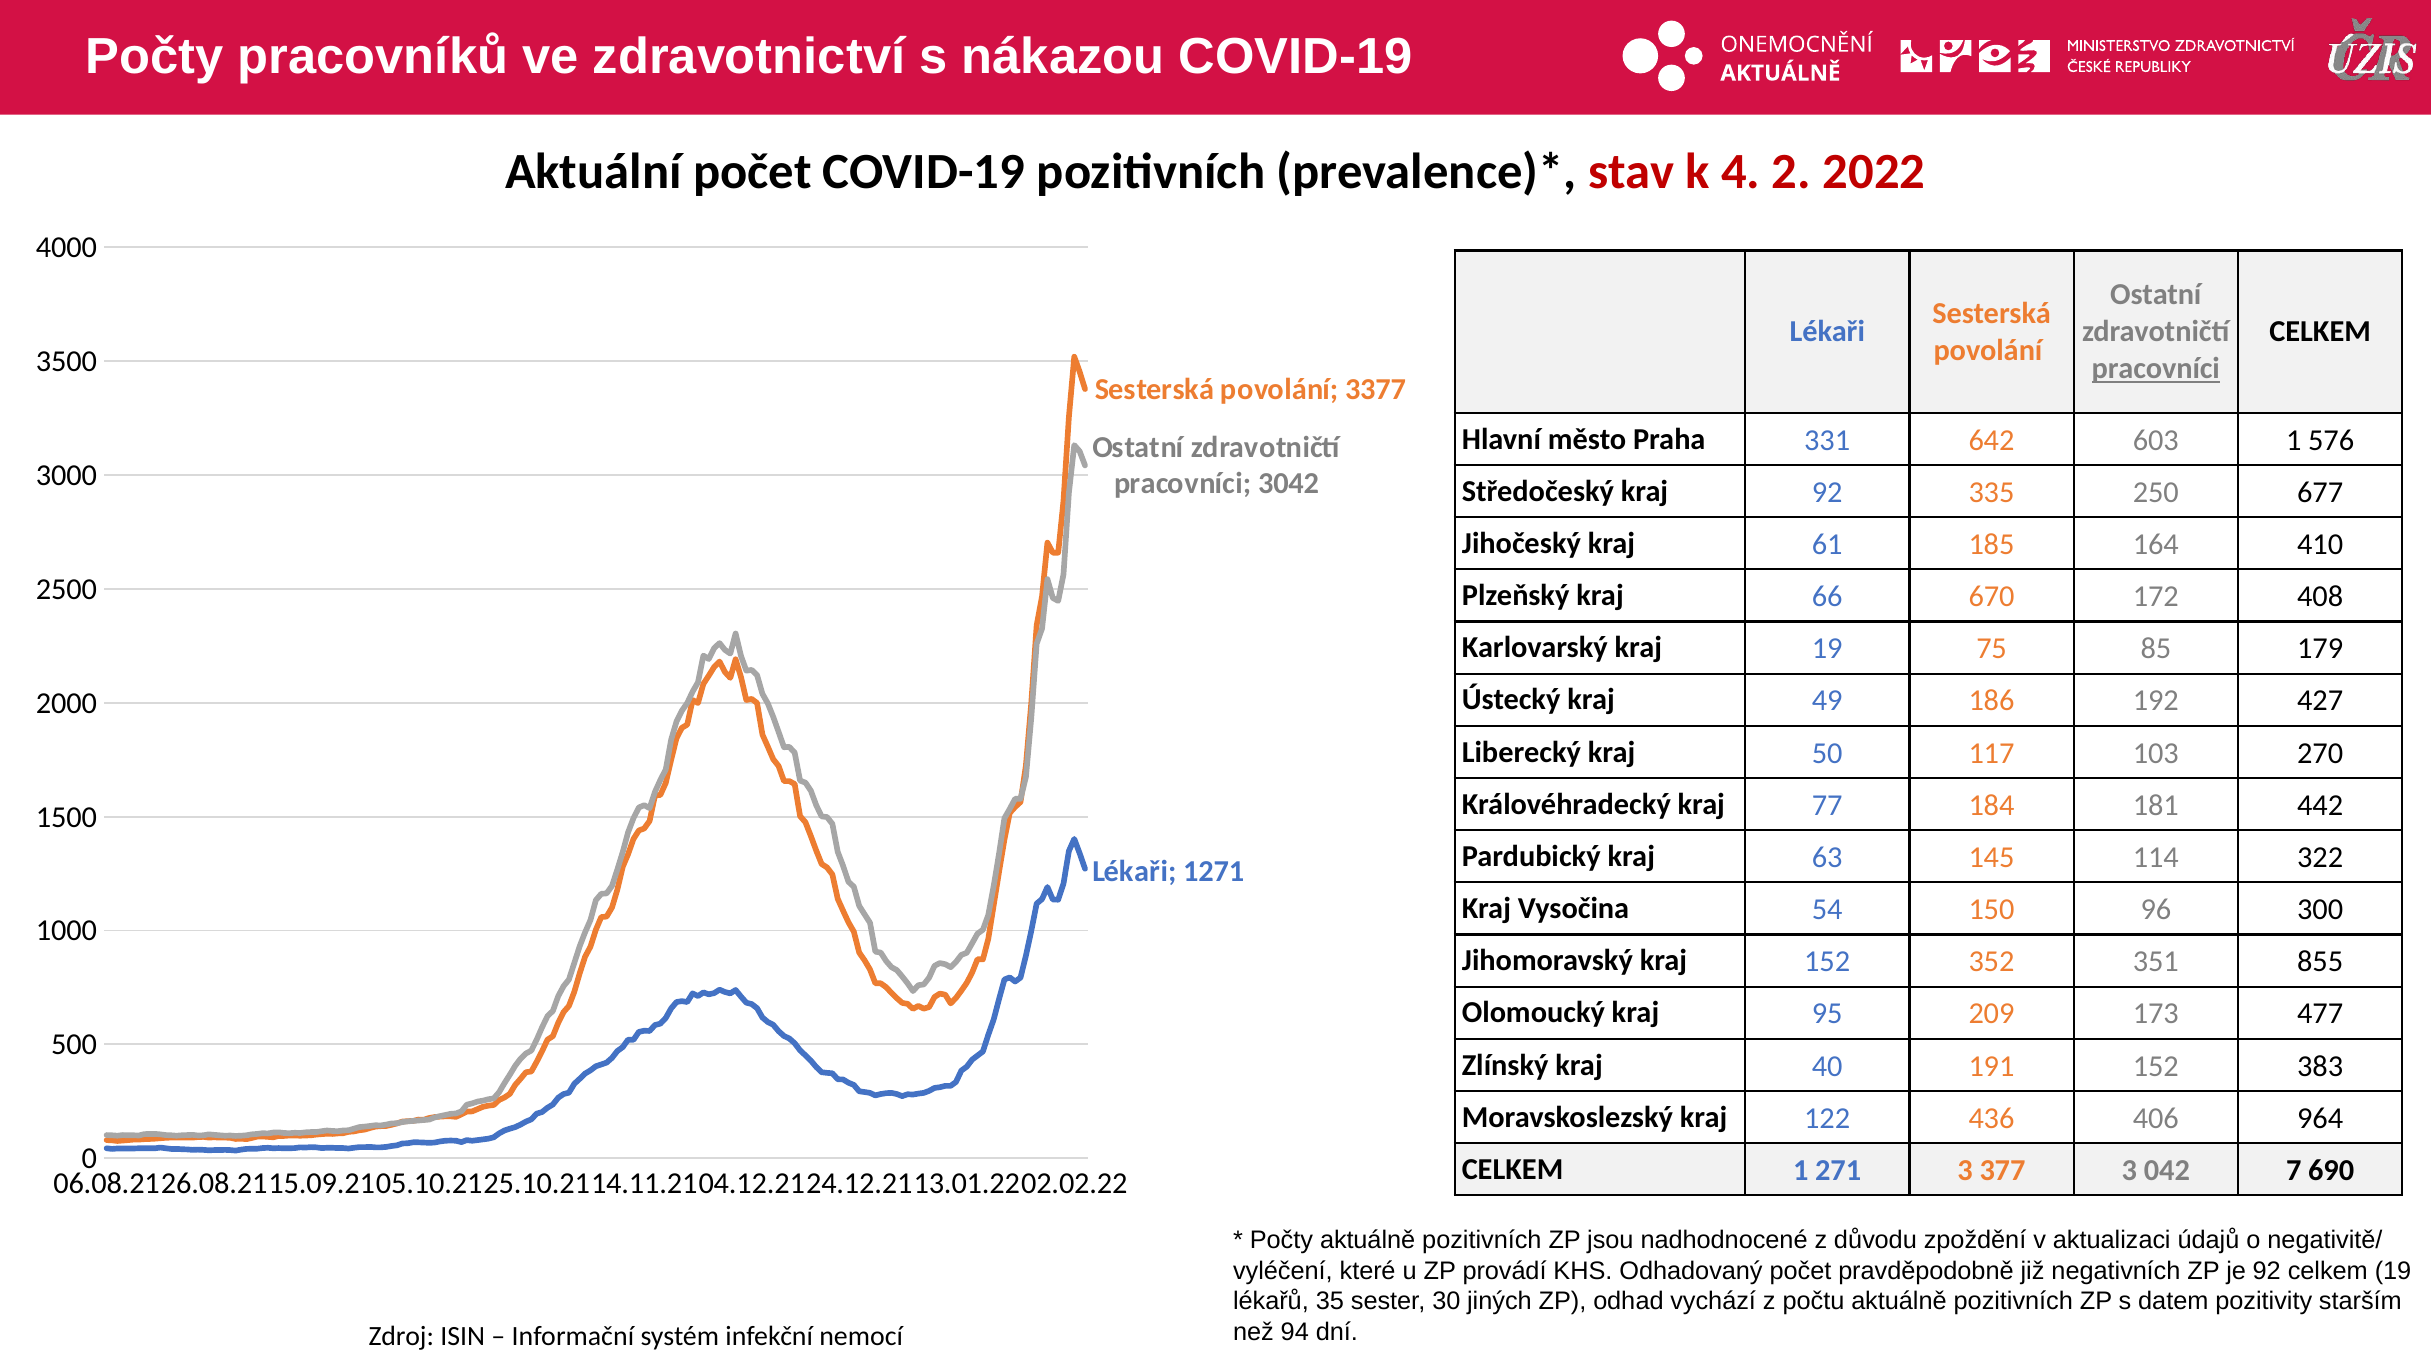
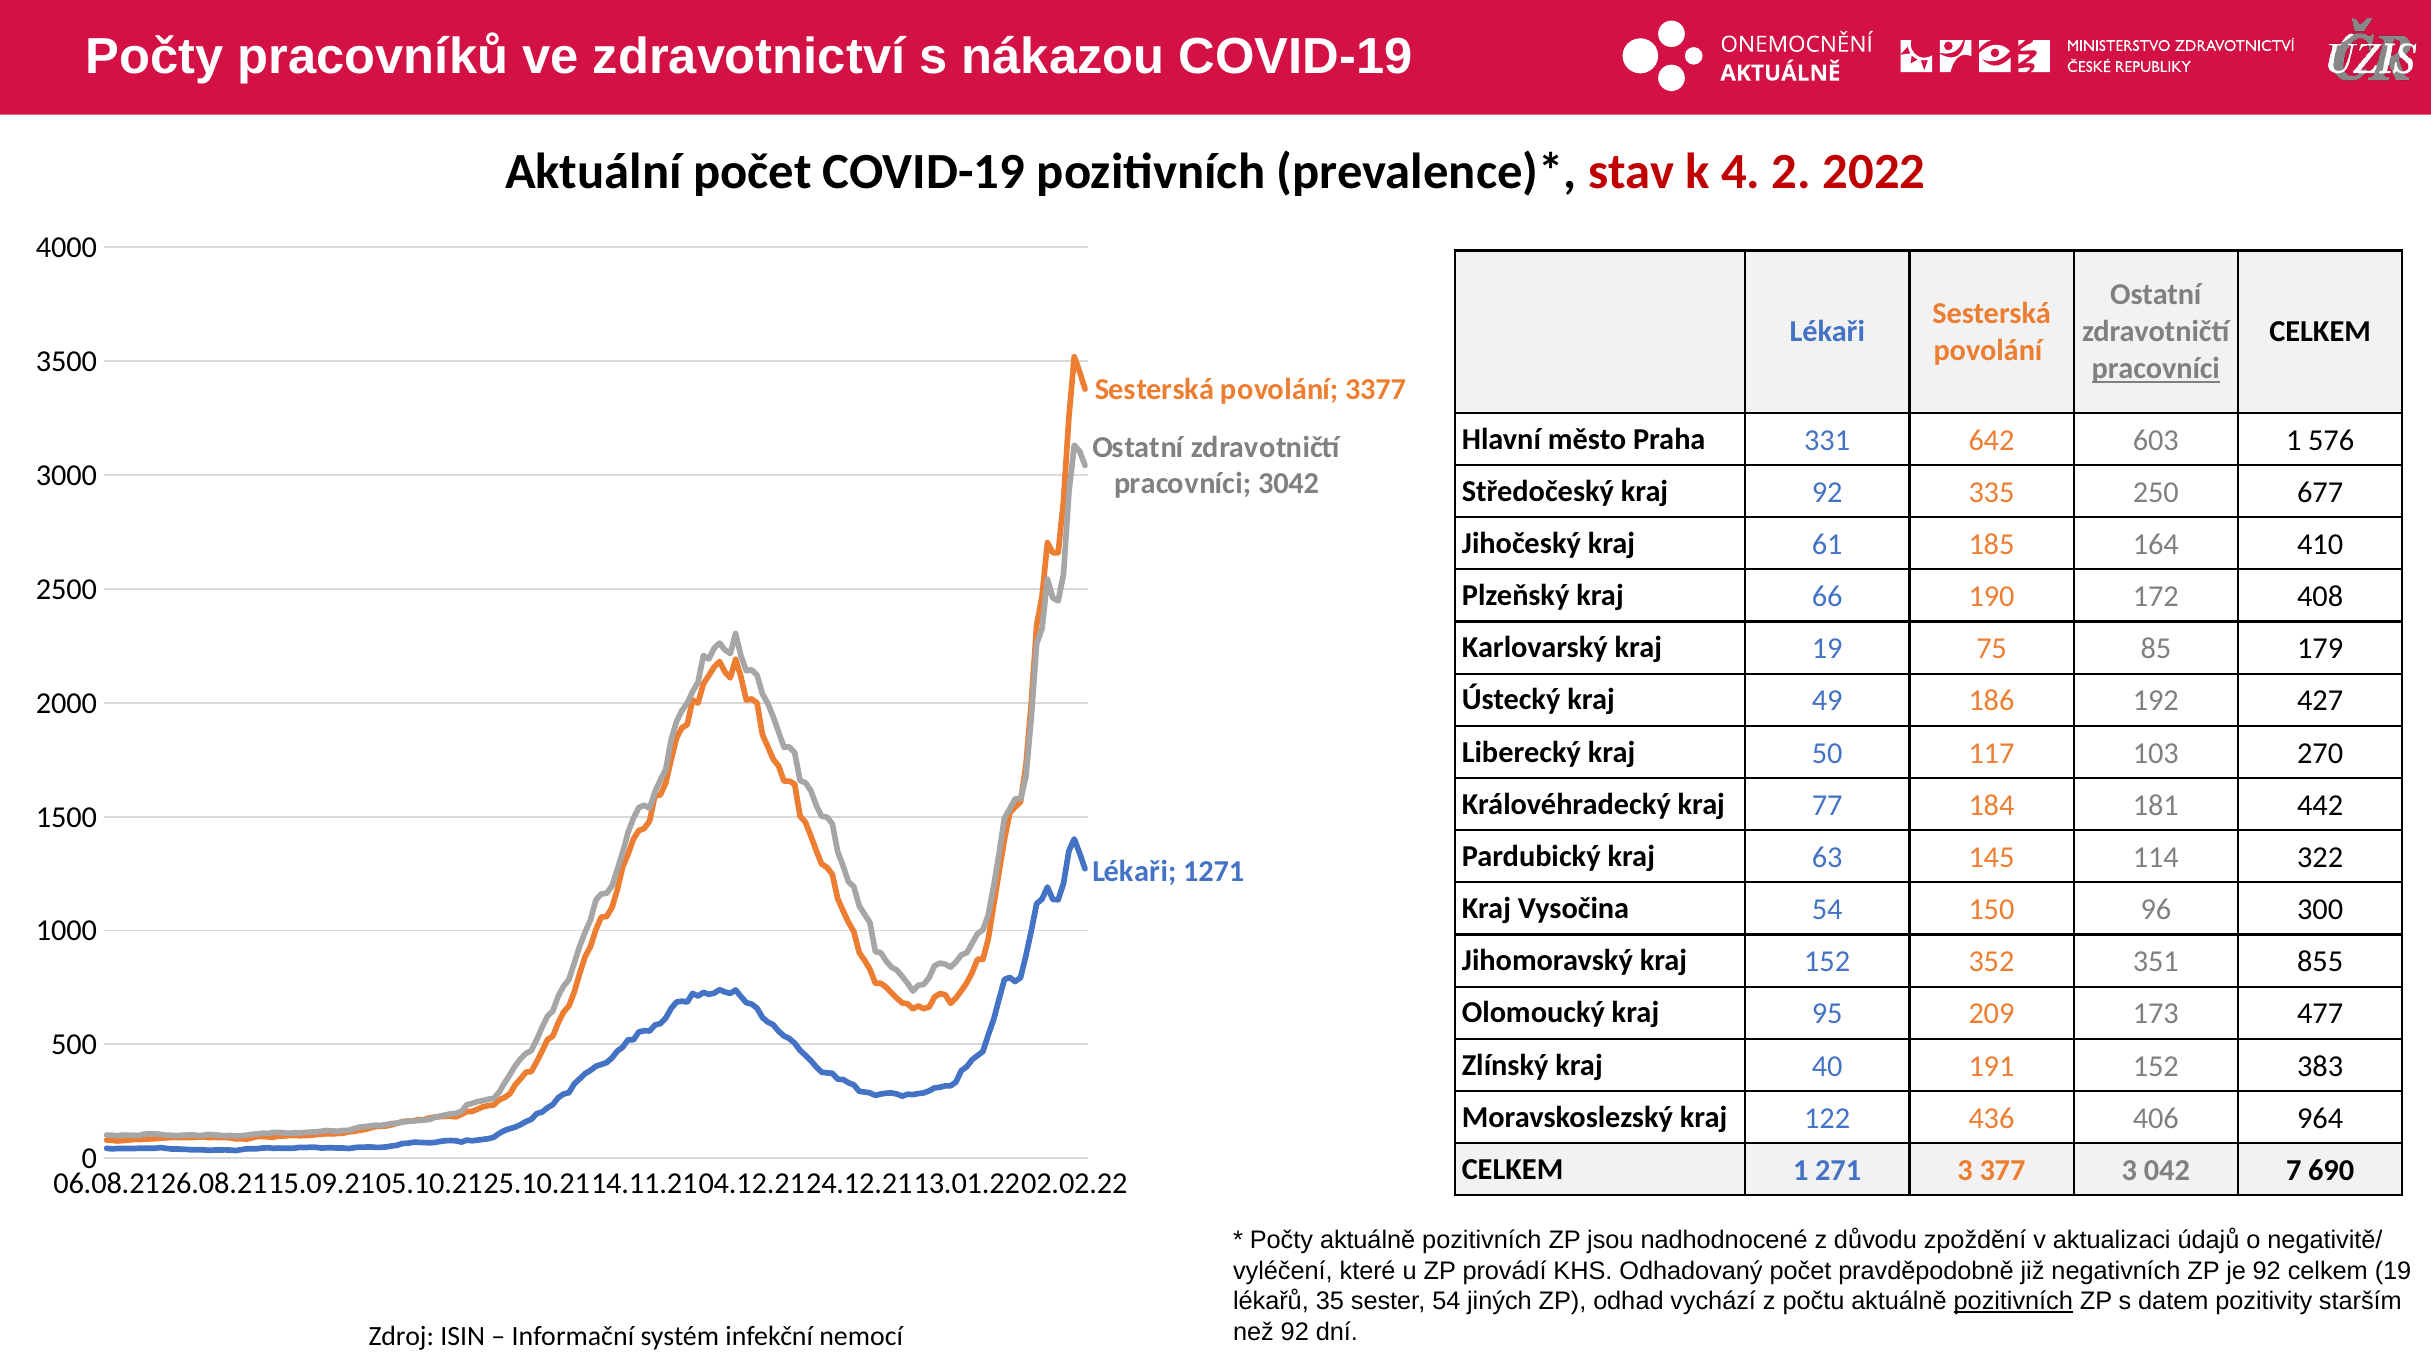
670: 670 -> 190 (1992, 597)
sester 30: 30 -> 54 (1446, 1302)
pozitivních underline: none -> present (2013, 1302)
než 94: 94 -> 92 (1295, 1332)
